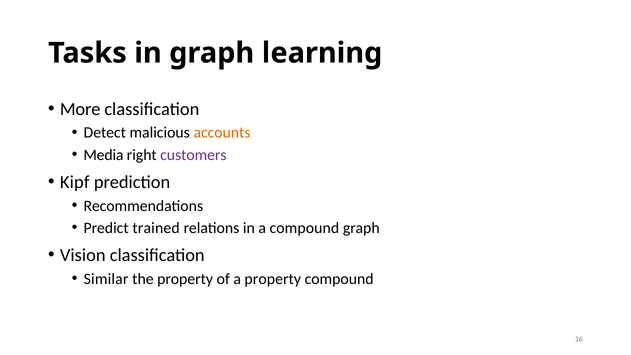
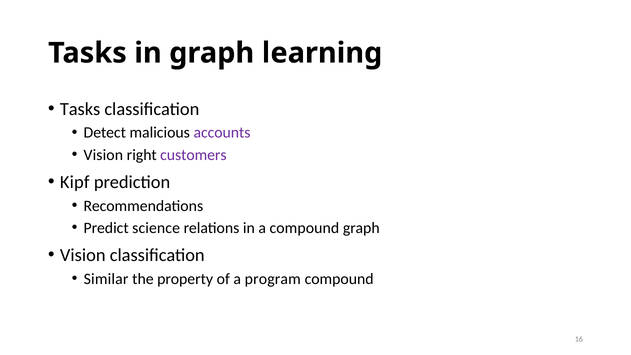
More: More -> Tasks (80, 109)
accounts colour: orange -> purple (222, 133)
Media: Media -> Vision (103, 155)
trained: trained -> science (156, 228)
a property: property -> program (273, 279)
